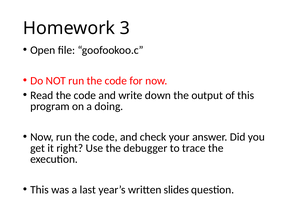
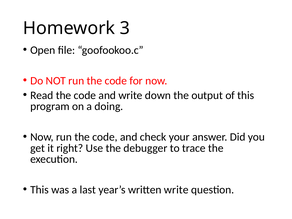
written slides: slides -> write (176, 190)
